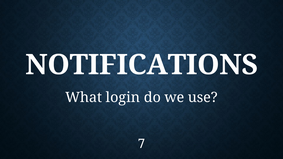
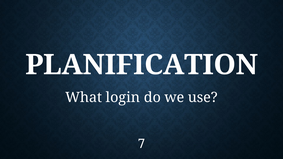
NOTIFICATIONS: NOTIFICATIONS -> PLANIFICATION (142, 65)
